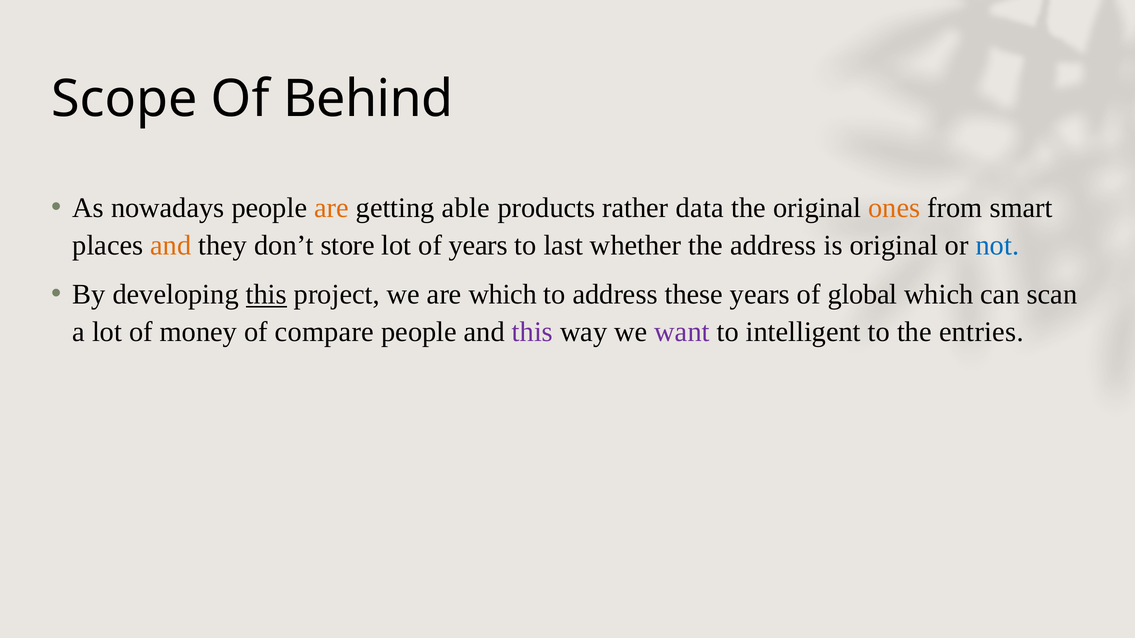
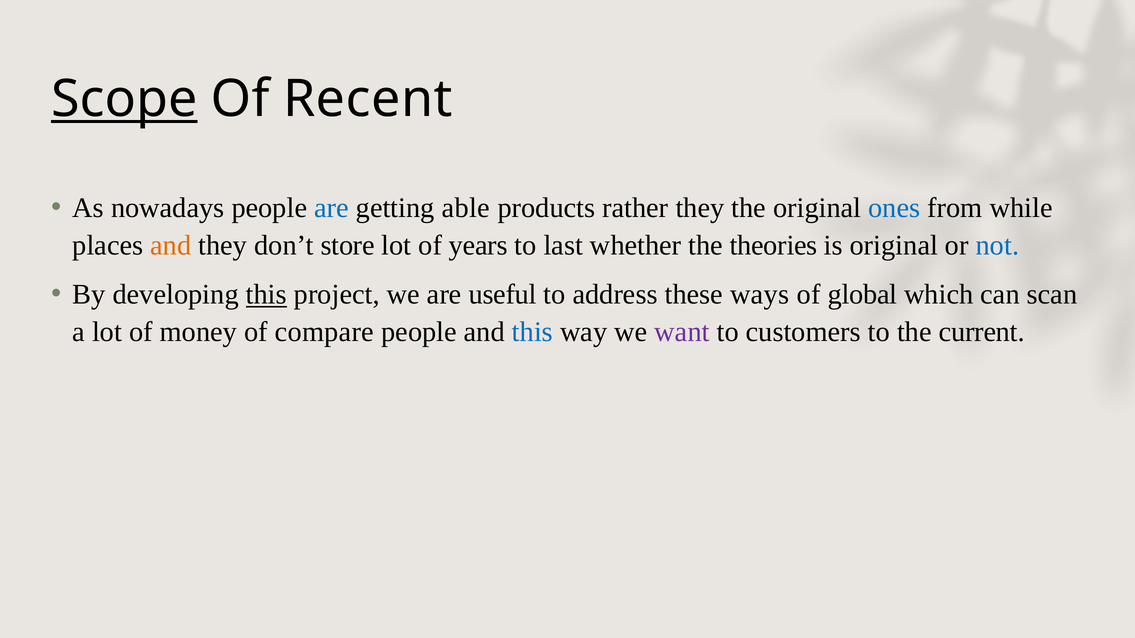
Scope underline: none -> present (124, 99)
Behind: Behind -> Recent (368, 99)
are colour: orange -> blue (332, 208)
rather data: data -> they (700, 208)
ones colour: orange -> blue (894, 208)
smart: smart -> while (1021, 208)
the address: address -> theories (774, 246)
are which: which -> useful (503, 295)
these years: years -> ways (760, 295)
this colour: purple -> blue (532, 332)
intelligent: intelligent -> customers (803, 332)
entries: entries -> current (982, 332)
